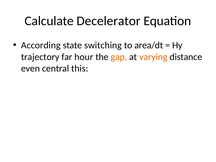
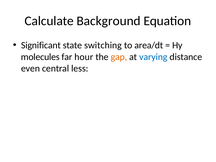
Decelerator: Decelerator -> Background (109, 21)
According: According -> Significant (41, 45)
trajectory: trajectory -> molecules (40, 57)
varying colour: orange -> blue (153, 57)
this: this -> less (80, 68)
